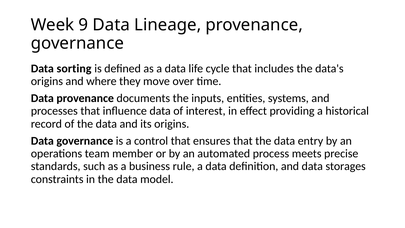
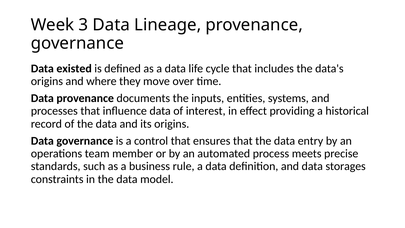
9: 9 -> 3 (83, 25)
sorting: sorting -> existed (74, 68)
